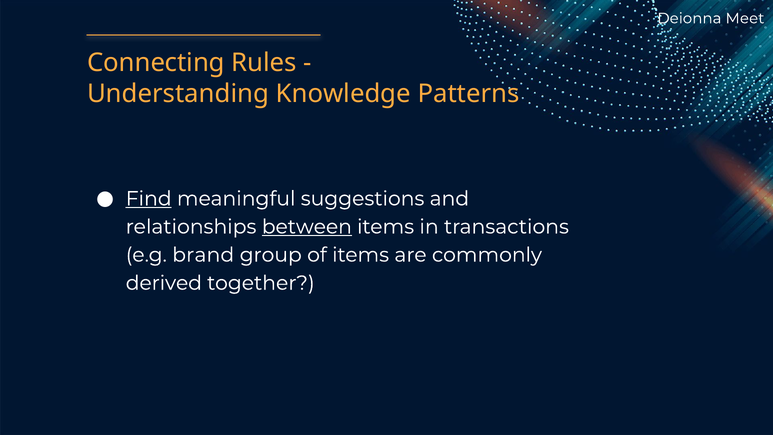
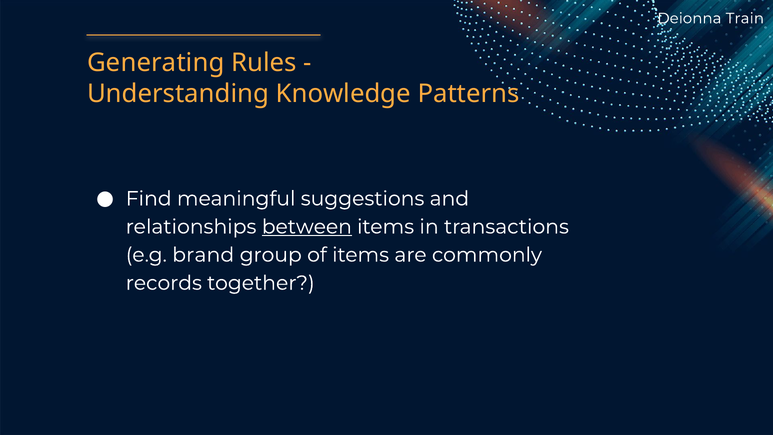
Meet: Meet -> Train (745, 18)
Connecting: Connecting -> Generating (156, 63)
Find underline: present -> none (149, 199)
derived: derived -> records (164, 283)
